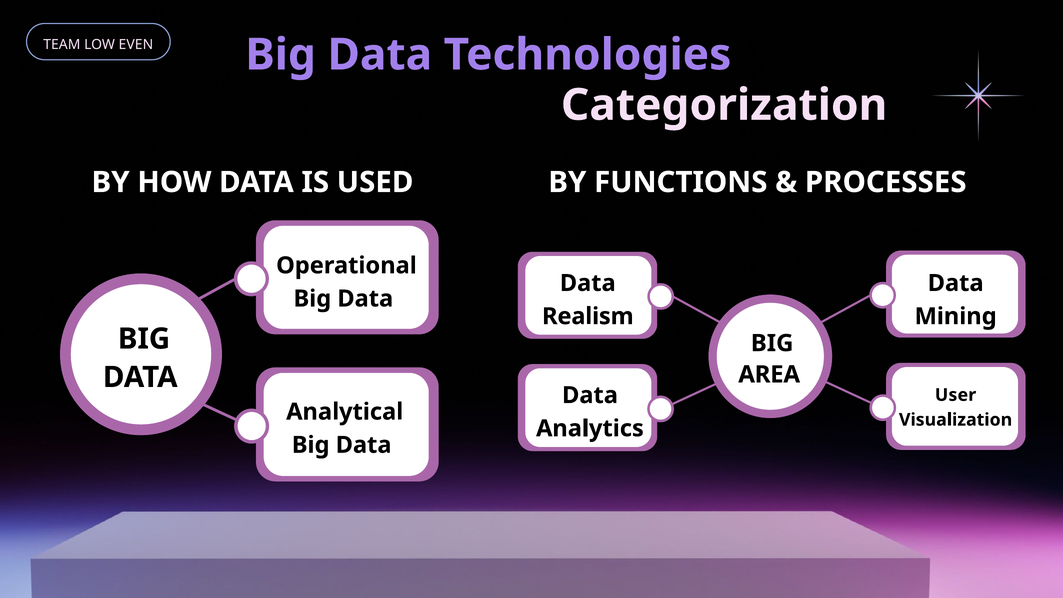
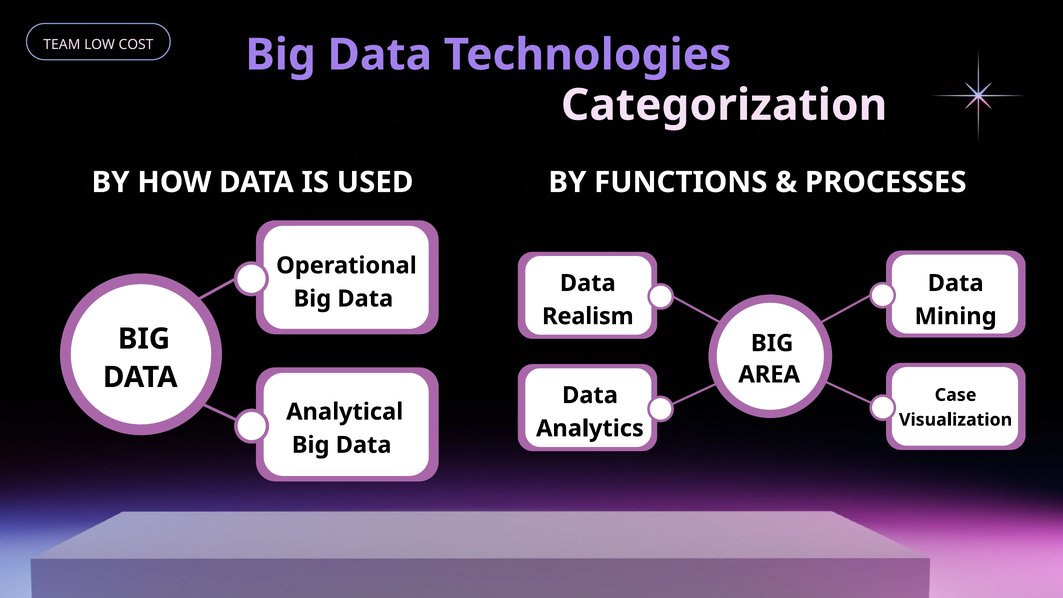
EVEN: EVEN -> COST (136, 45)
User: User -> Case (956, 395)
